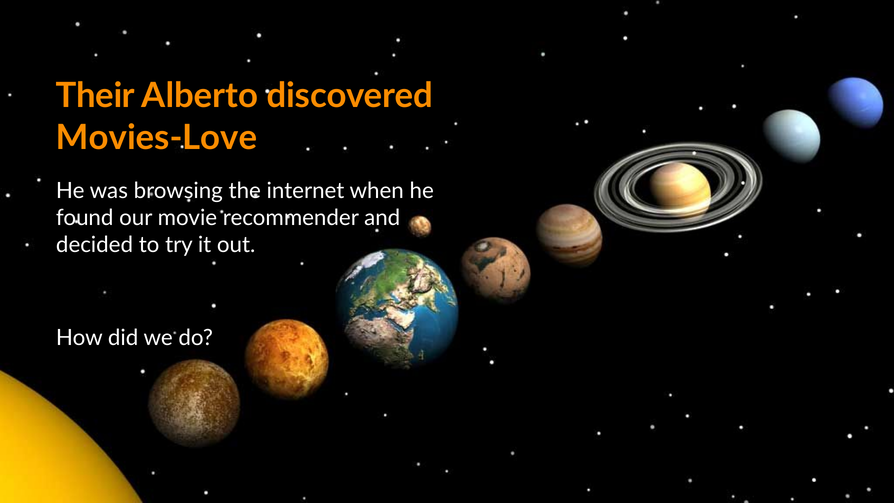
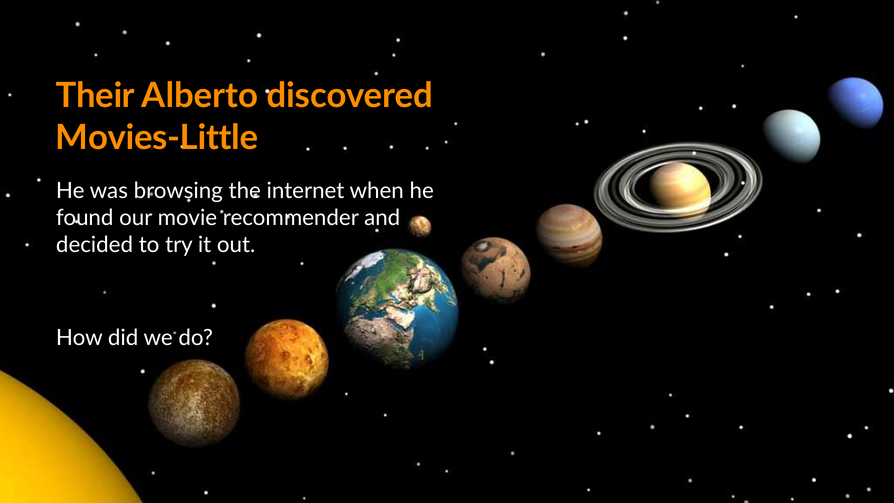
Movies-Love: Movies-Love -> Movies-Little (157, 138)
